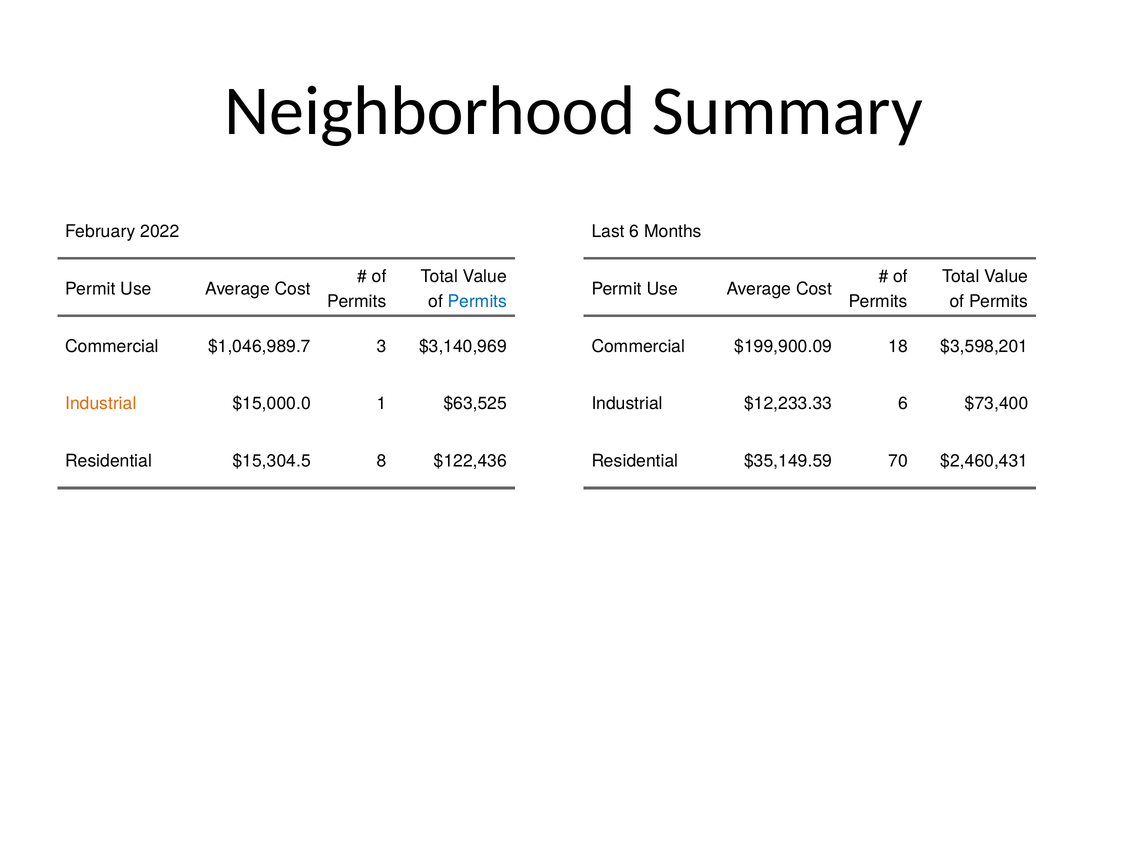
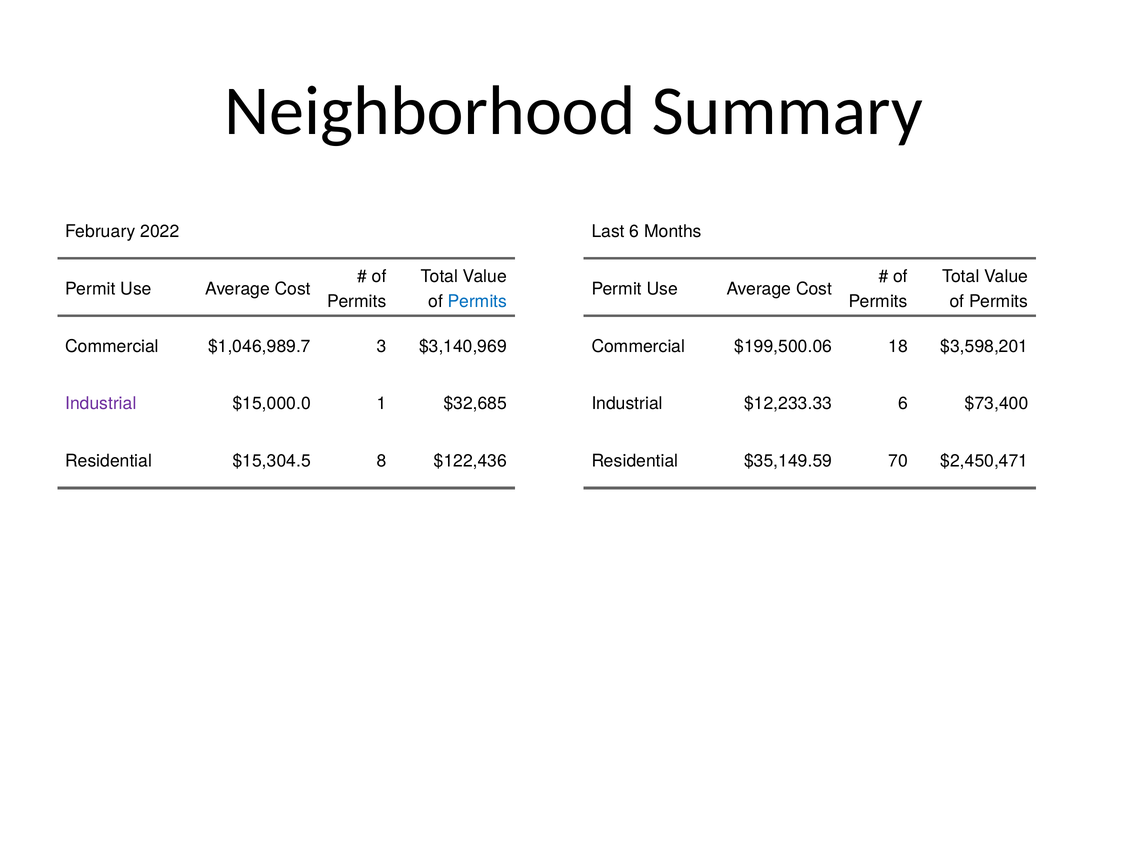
$199,900.09: $199,900.09 -> $199,500.06 (783, 346)
Industrial colour: orange -> purple (101, 404)
$63,525: $63,525 -> $32,685 (475, 404)
$2,460,431: $2,460,431 -> $2,450,471 (984, 461)
